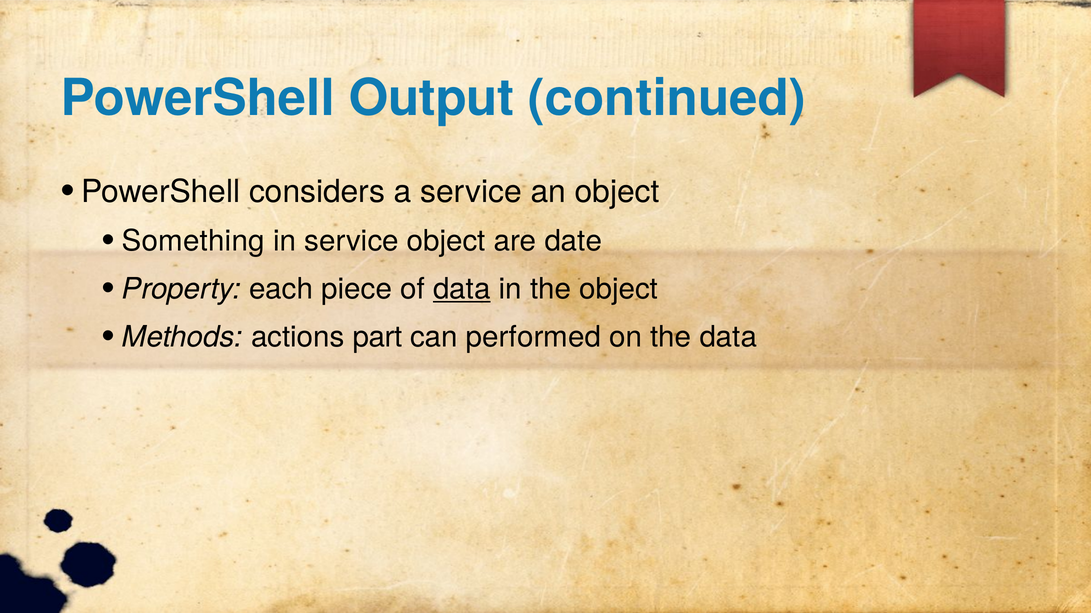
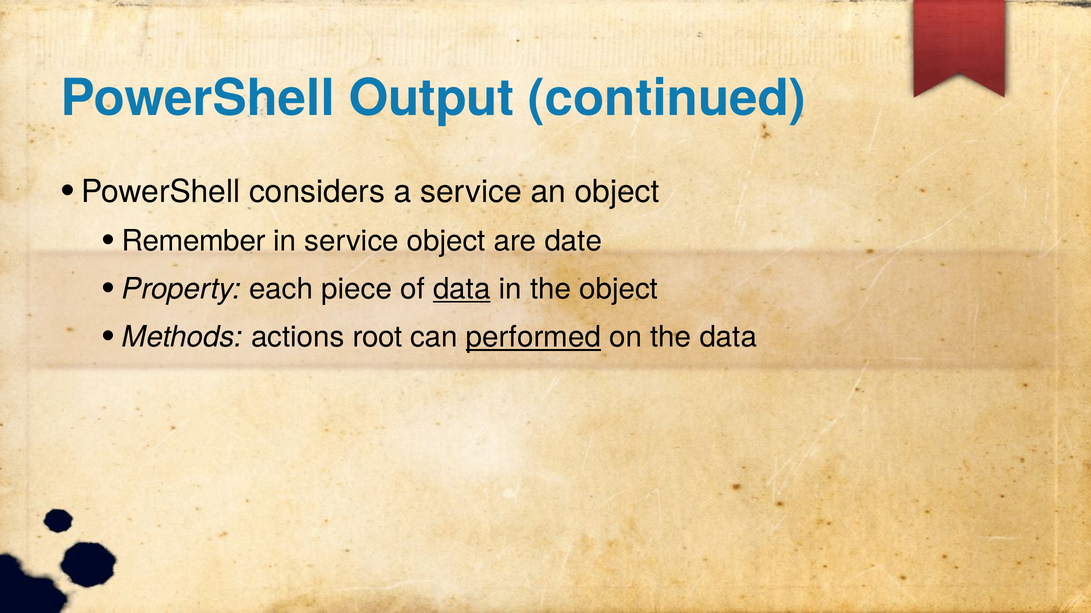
Something: Something -> Remember (194, 241)
part: part -> root (378, 338)
performed underline: none -> present (533, 338)
